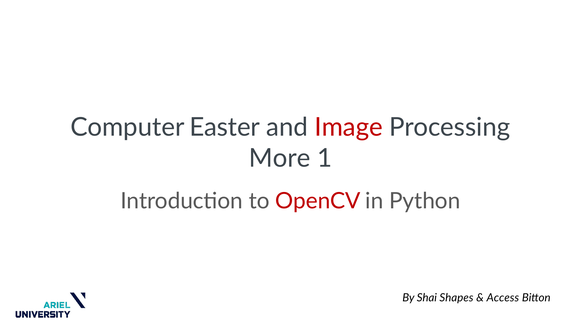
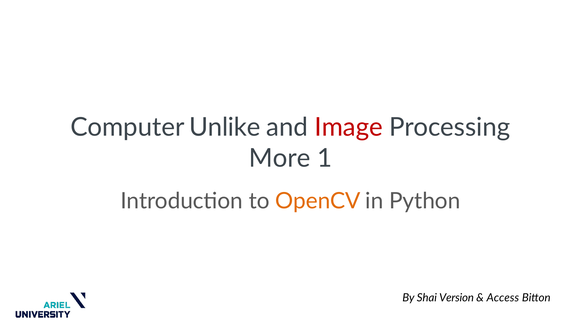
Easter: Easter -> Unlike (225, 127)
OpenCV colour: red -> orange (318, 201)
Shapes: Shapes -> Version (457, 298)
